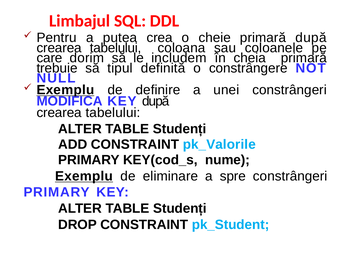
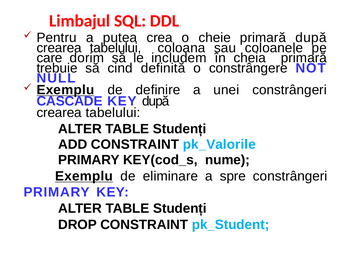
tipul: tipul -> cind (120, 68)
MODIFICA: MODIFICA -> CASCADE (70, 101)
